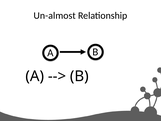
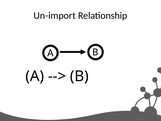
Un-almost: Un-almost -> Un-import (55, 16)
